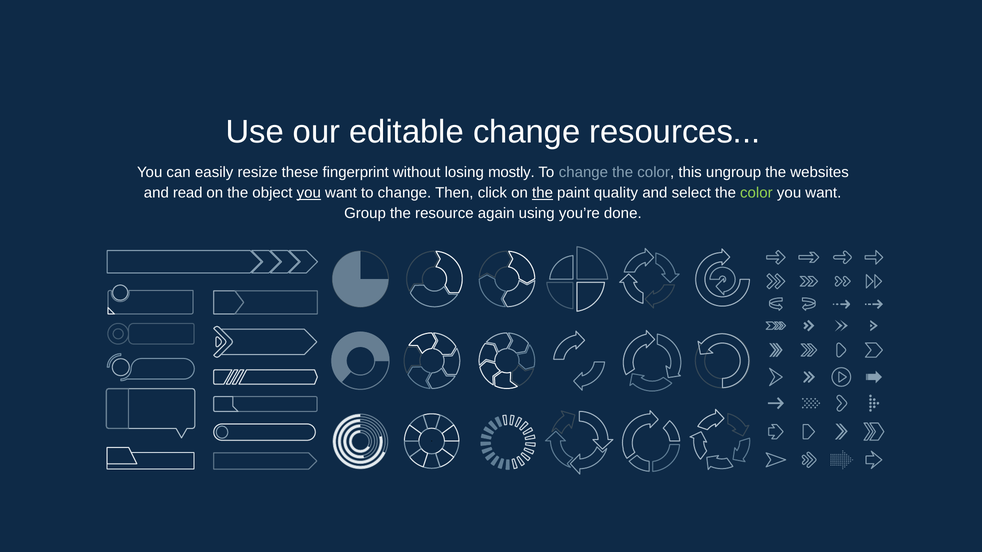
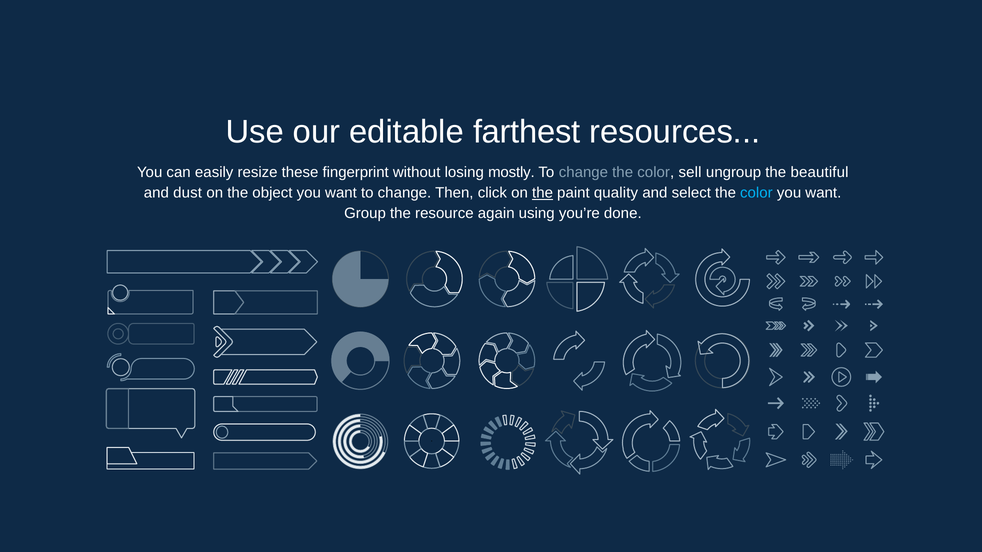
editable change: change -> farthest (527, 132)
this: this -> sell (690, 172)
websites: websites -> beautiful (820, 172)
read: read -> dust (188, 193)
you underline: present -> none (309, 193)
color colour: light green -> light blue (756, 193)
